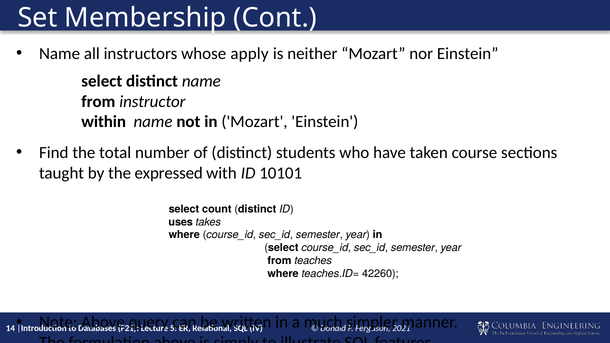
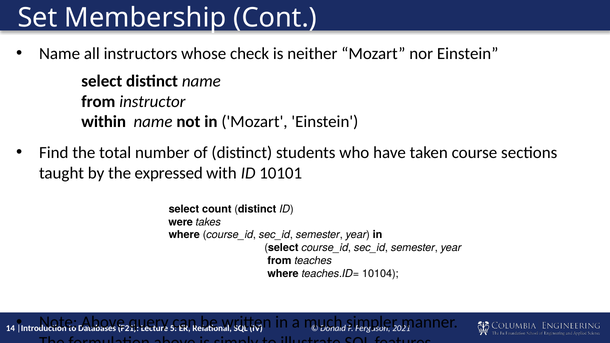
apply: apply -> check (250, 54)
uses: uses -> were (181, 222)
42260: 42260 -> 10104 (380, 274)
